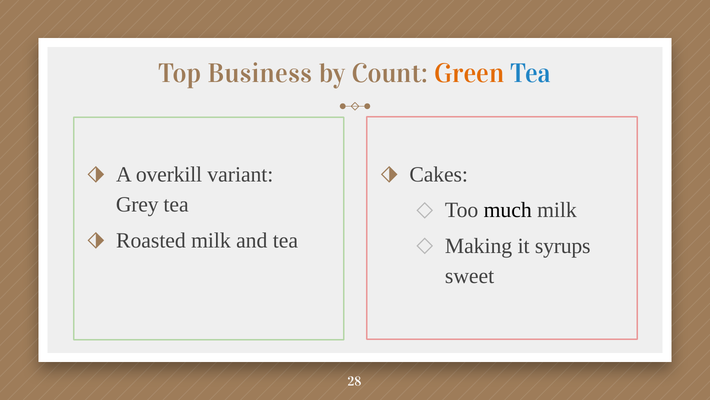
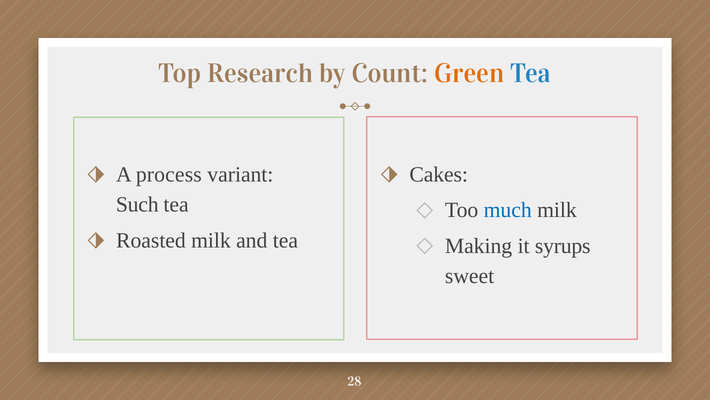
Business: Business -> Research (260, 73)
overkill: overkill -> process (169, 174)
Grey: Grey -> Such (137, 204)
much colour: black -> blue (508, 210)
